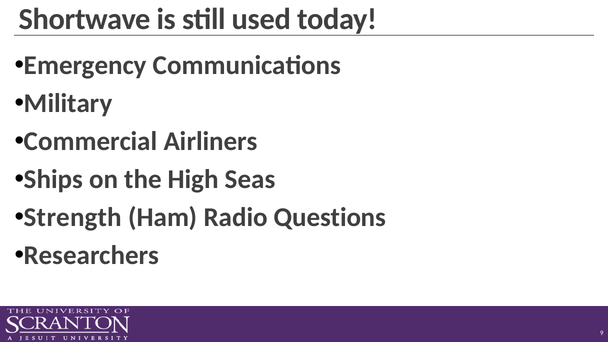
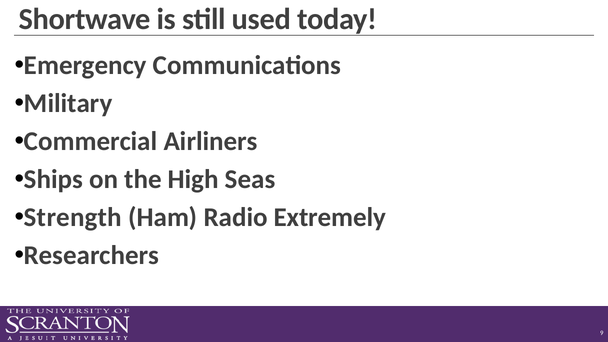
Questions: Questions -> Extremely (330, 217)
